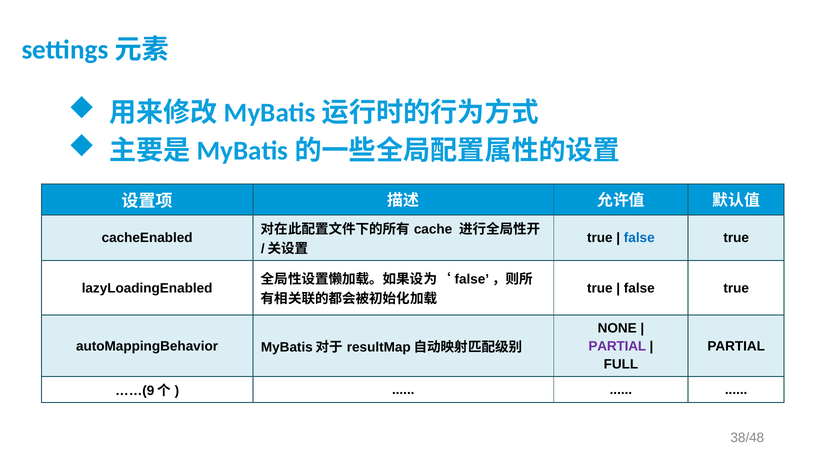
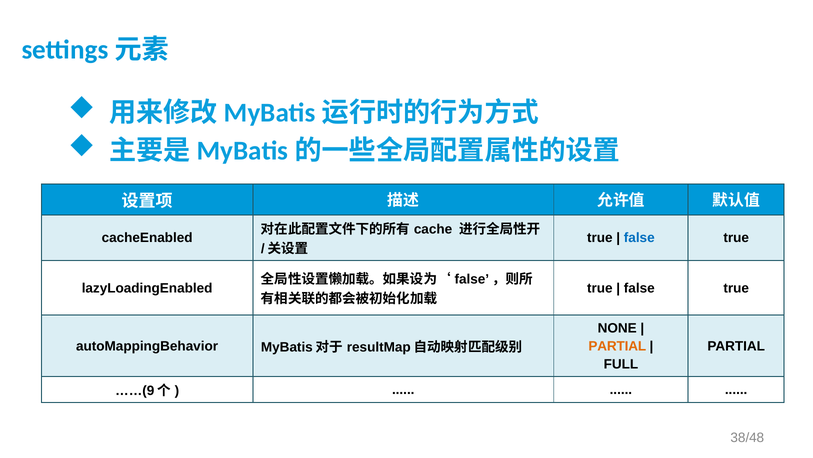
PARTIAL colour: purple -> orange (617, 346)
